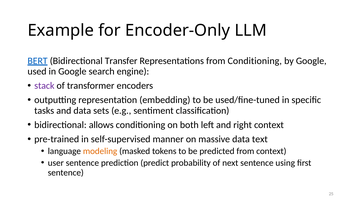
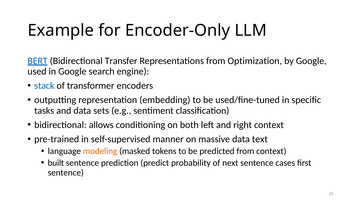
from Conditioning: Conditioning -> Optimization (255, 61)
stack colour: purple -> blue (44, 86)
user: user -> built (56, 163)
using: using -> cases (285, 163)
